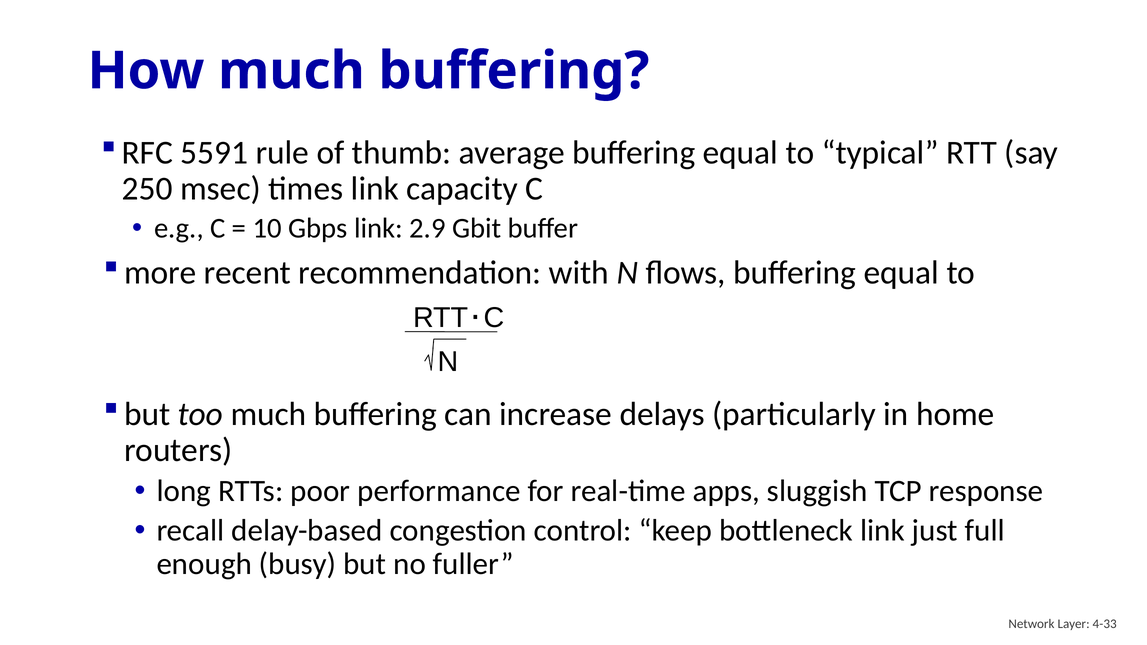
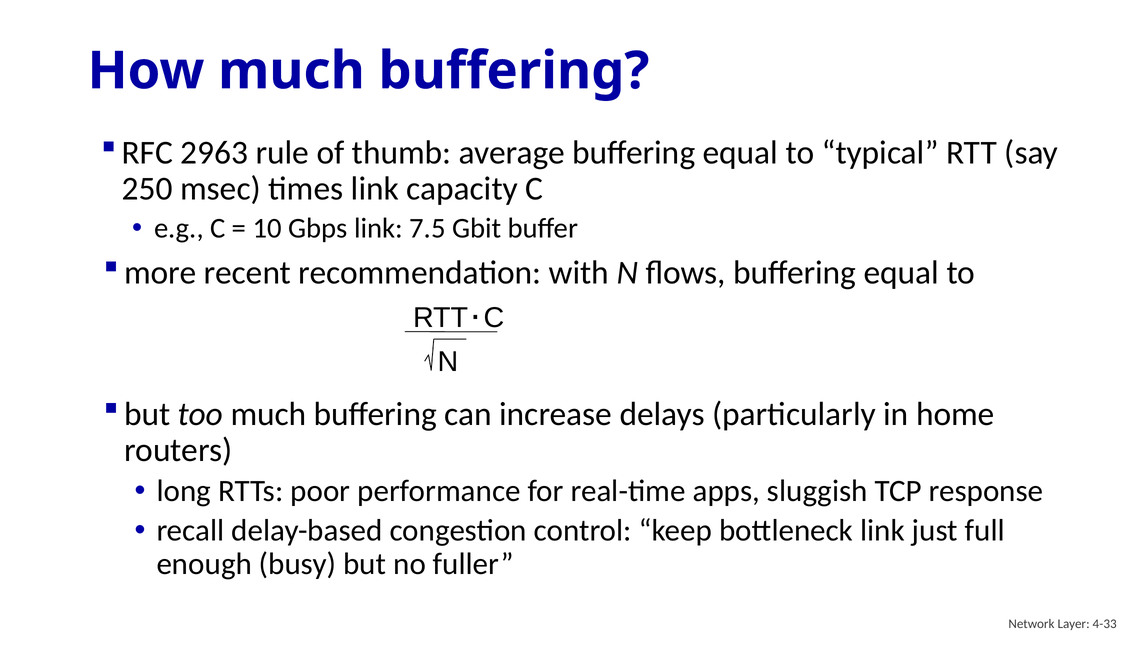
5591: 5591 -> 2963 (214, 153)
2.9: 2.9 -> 7.5 (427, 228)
